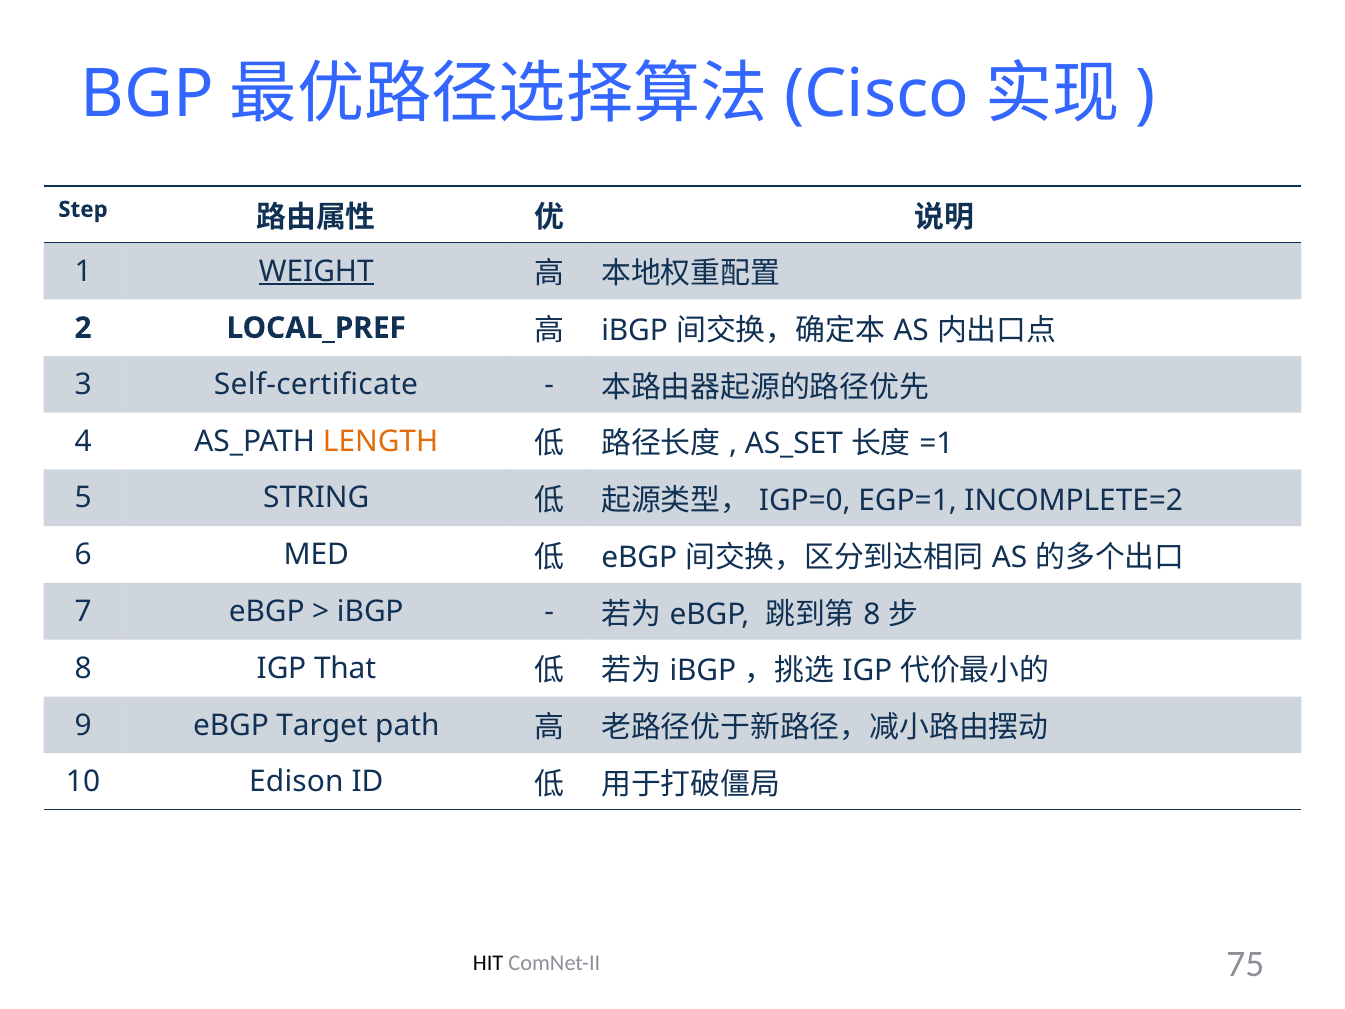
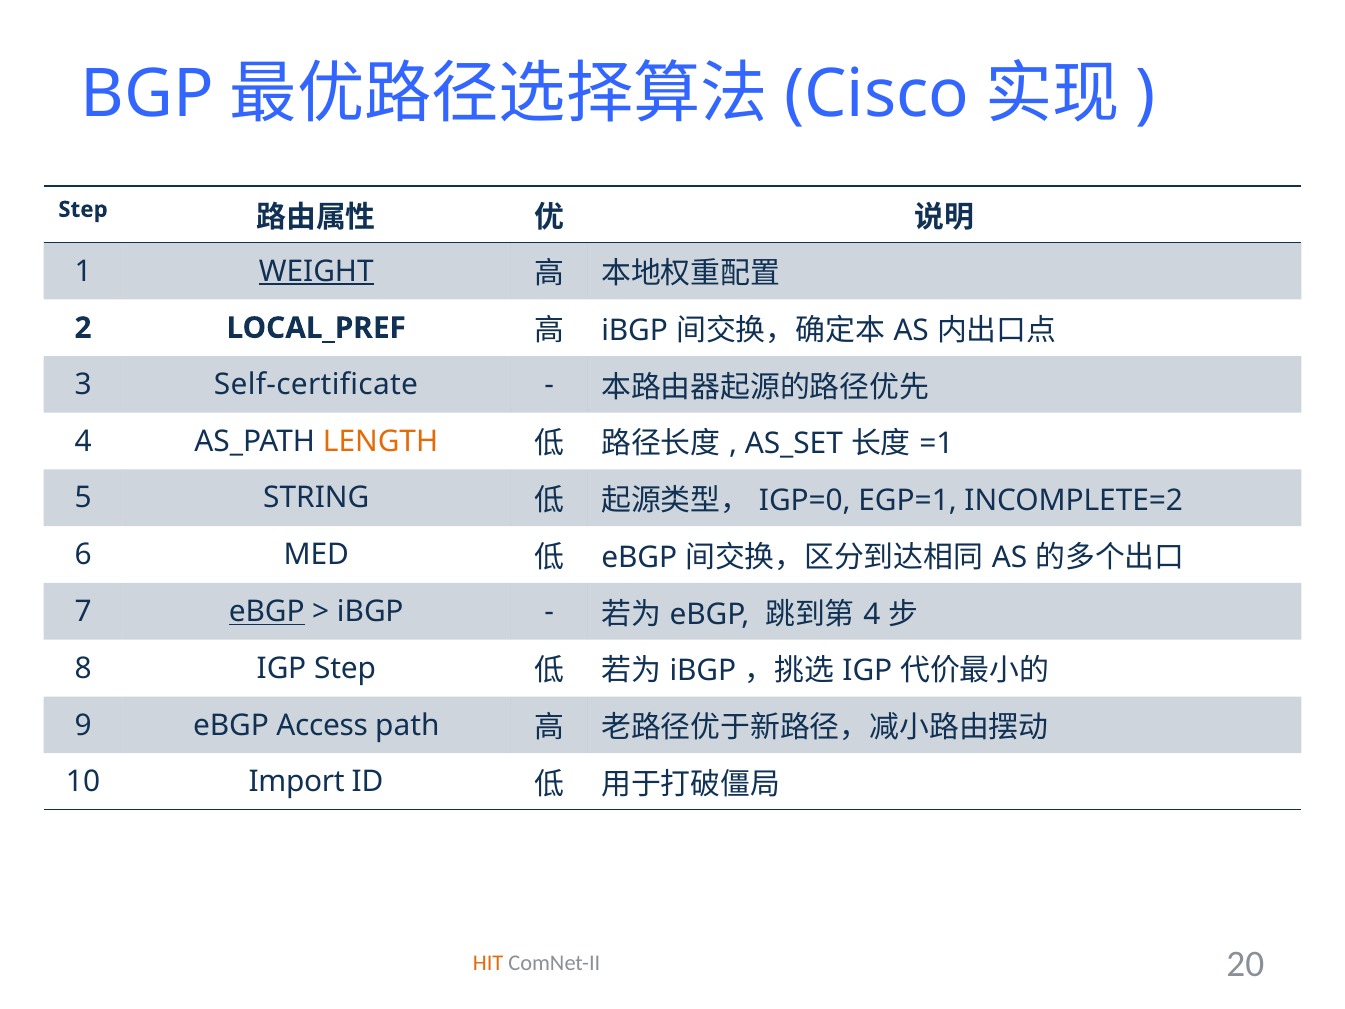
eBGP underline: none -> present (267, 611)
8: 8 -> 4 (872, 614)
IGP That: That -> Step (345, 668)
Target: Target -> Access (322, 725)
Edison: Edison -> Import (297, 782)
HIT colour: black -> orange (488, 963)
75: 75 -> 20 (1245, 964)
